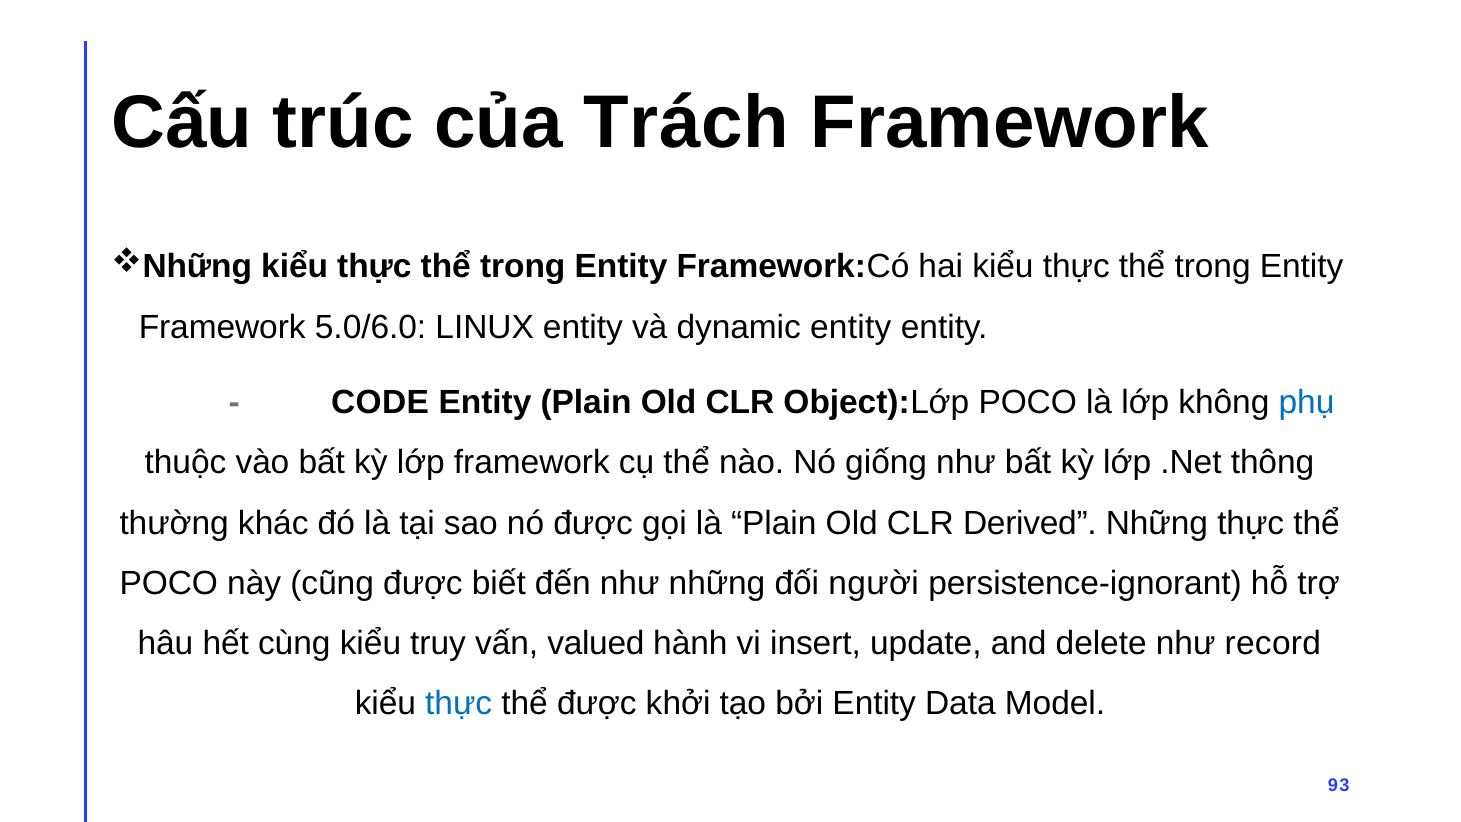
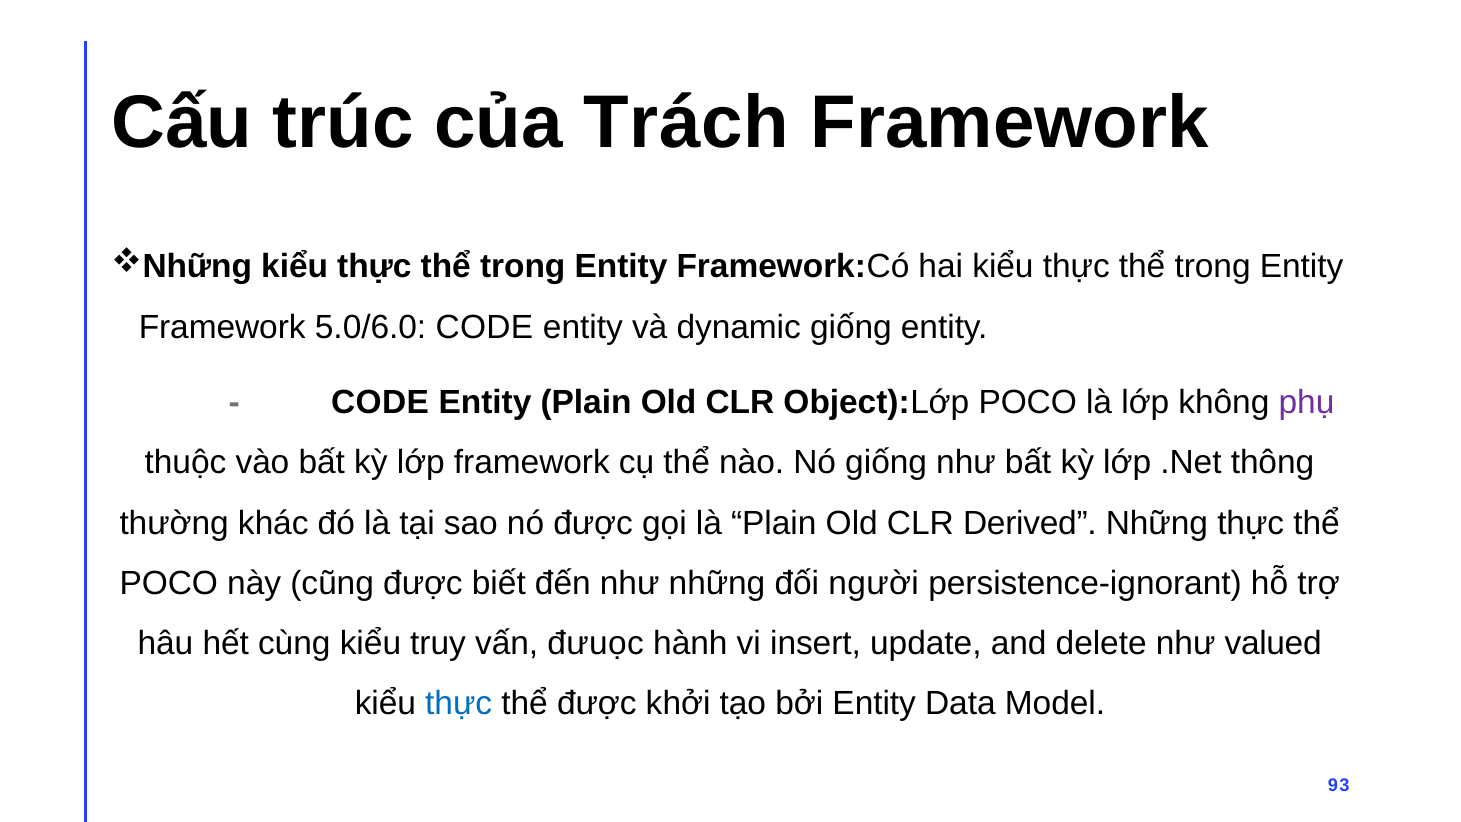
5.0/6.0 LINUX: LINUX -> CODE (484, 327)
dynamic entity: entity -> giống (851, 327)
phụ colour: blue -> purple (1307, 402)
valued: valued -> đưuọc (596, 643)
record: record -> valued (1273, 643)
